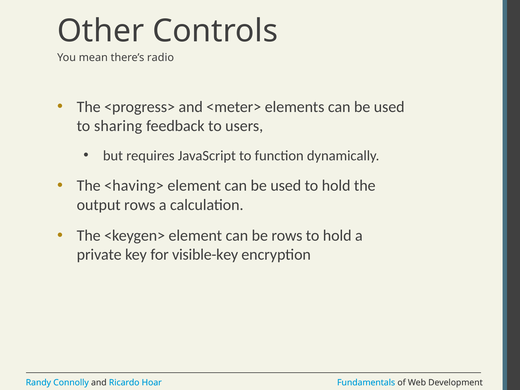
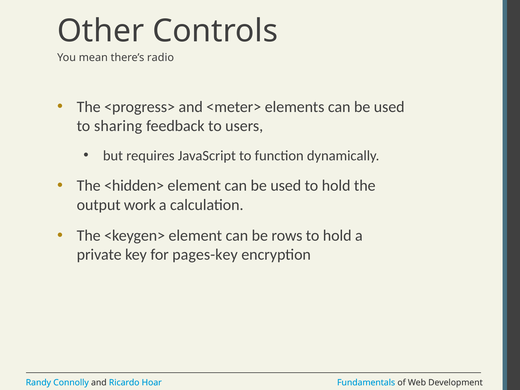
<having>: <having> -> <hidden> (134, 186)
output rows: rows -> work (140, 205)
visible-key: visible-key -> pages-key (205, 255)
